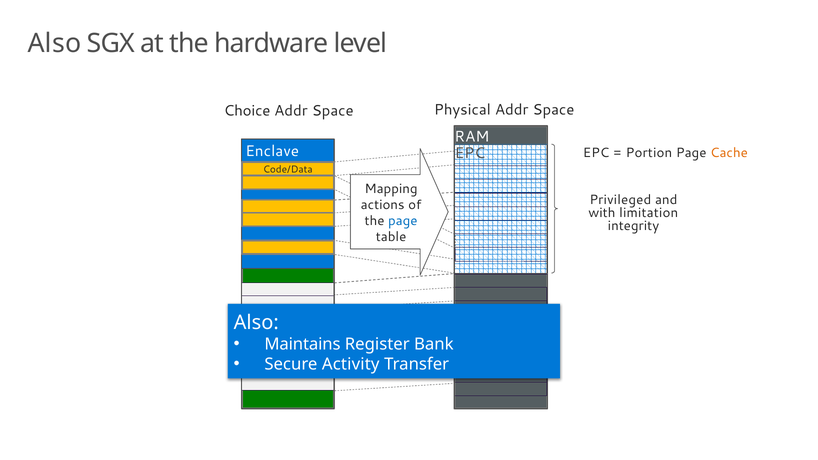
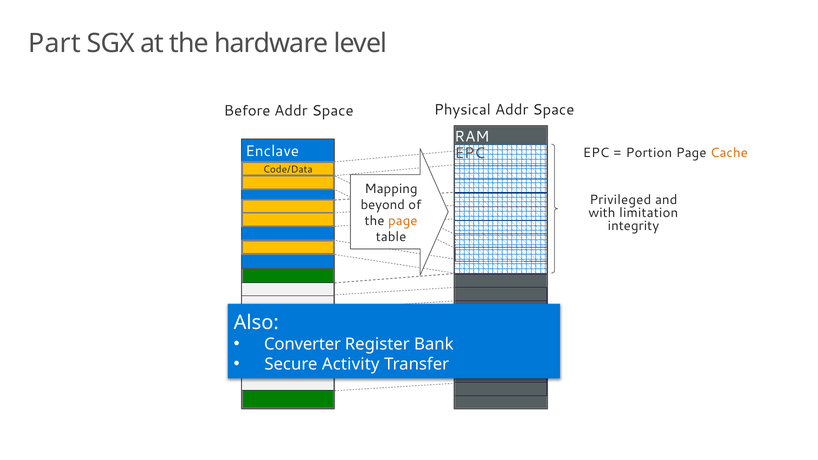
Also: Also -> Part (54, 43)
Choice: Choice -> Before (247, 111)
actions: actions -> beyond (383, 205)
page colour: blue -> orange (403, 221)
Maintains: Maintains -> Converter (303, 344)
